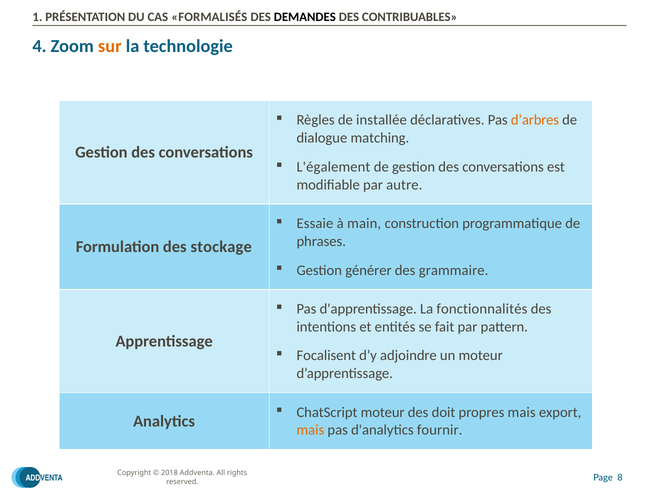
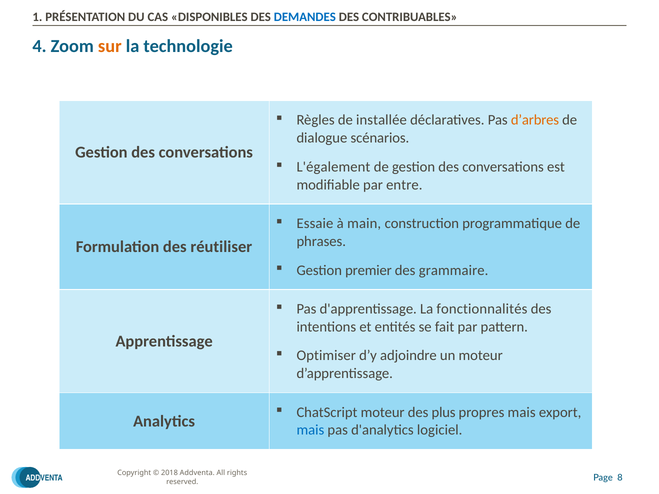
FORMALISÉS: FORMALISÉS -> DISPONIBLES (209, 17)
DEMANDES colour: black -> blue (305, 17)
matching: matching -> scénarios (380, 138)
autre: autre -> entre (404, 185)
stockage: stockage -> réutiliser (221, 247)
générer: générer -> premier (368, 270)
Focalisent: Focalisent -> Optimiser (326, 356)
doit: doit -> plus (444, 412)
mais colour: orange -> blue (310, 430)
fournir: fournir -> logiciel (440, 430)
